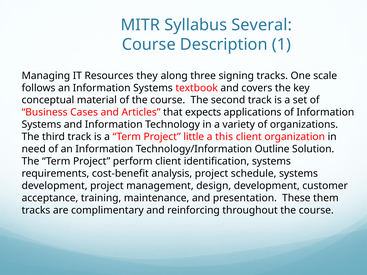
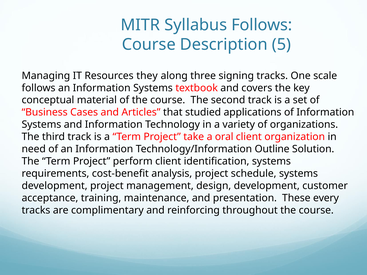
Syllabus Several: Several -> Follows (262, 25)
1: 1 -> 5 (281, 45)
expects: expects -> studied (203, 112)
little: little -> take (194, 137)
this: this -> oral (224, 137)
them: them -> every (326, 198)
